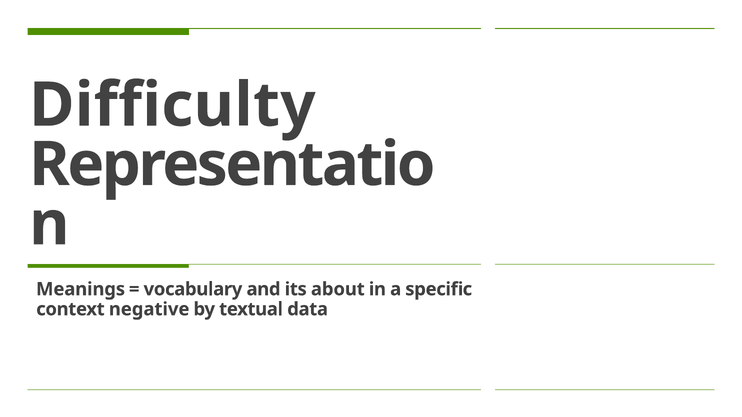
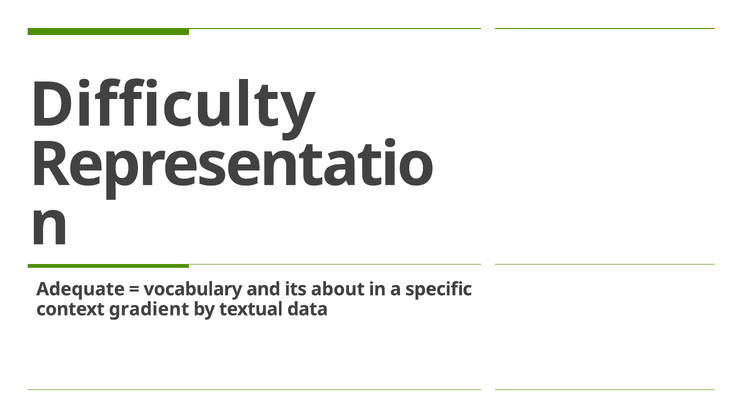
Meanings: Meanings -> Adequate (81, 289)
negative: negative -> gradient (149, 309)
